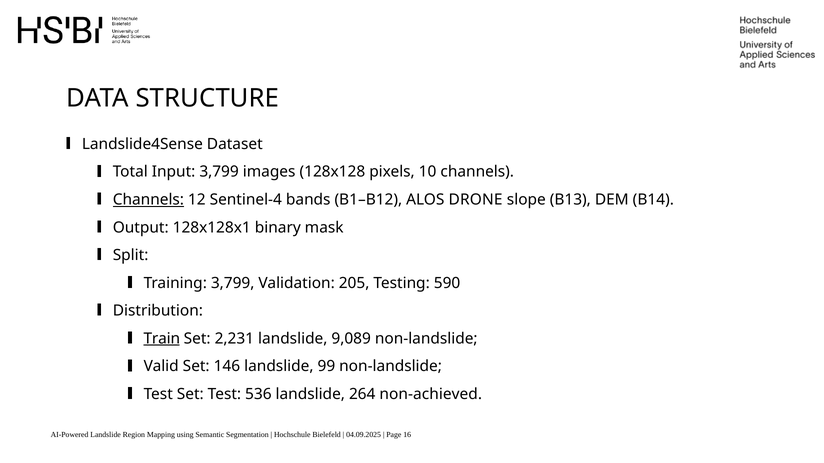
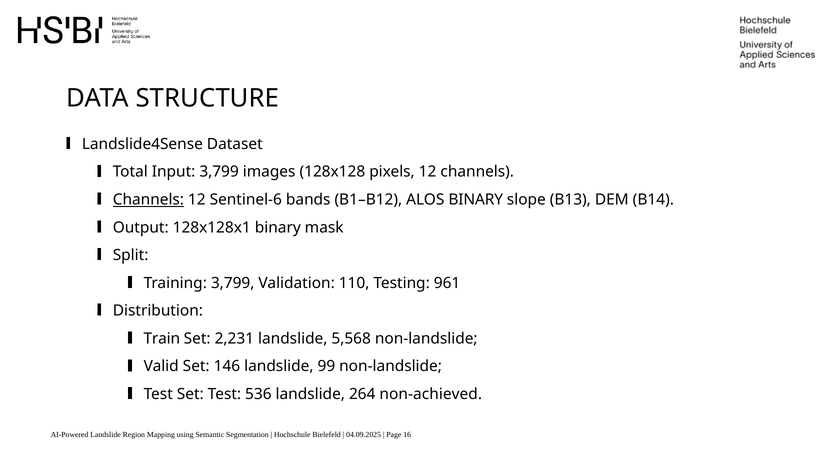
pixels 10: 10 -> 12 (428, 172)
Sentinel-4: Sentinel-4 -> Sentinel-6 (246, 200)
ALOS DRONE: DRONE -> BINARY (476, 200)
205: 205 -> 110 (354, 283)
590: 590 -> 961 (447, 283)
Train underline: present -> none (162, 339)
9,089: 9,089 -> 5,568 (351, 339)
